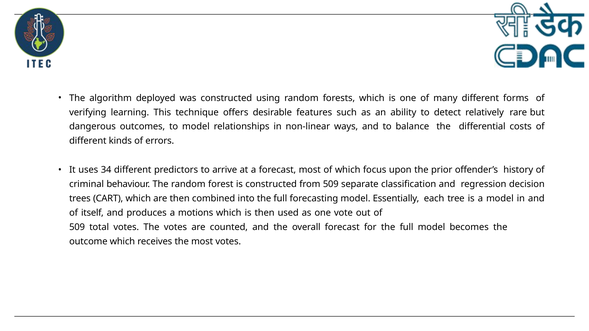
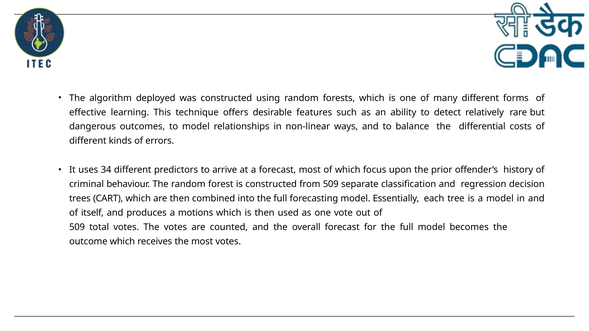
verifying: verifying -> effective (88, 112)
